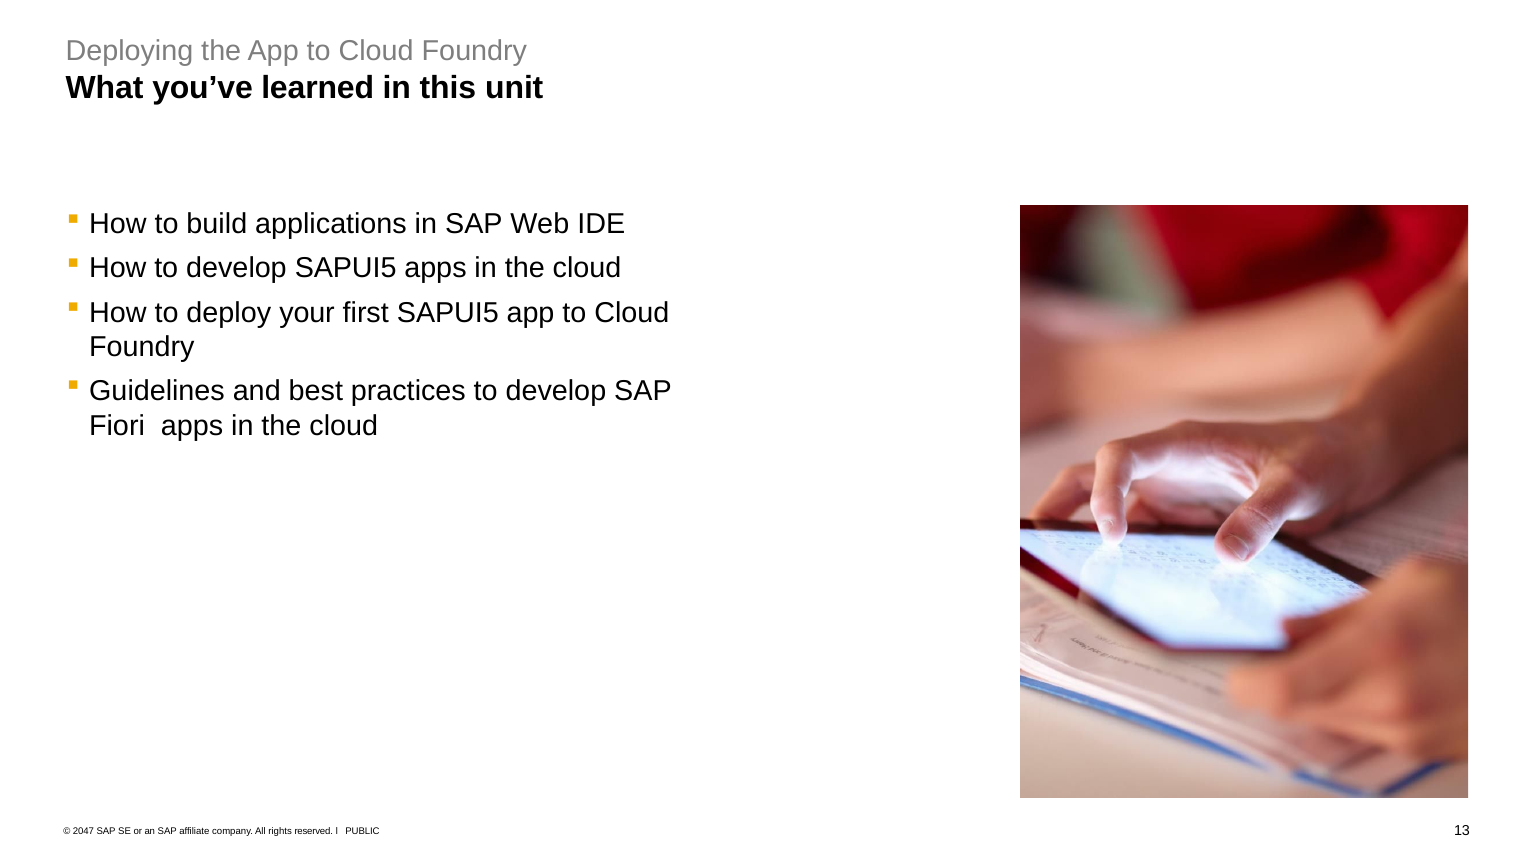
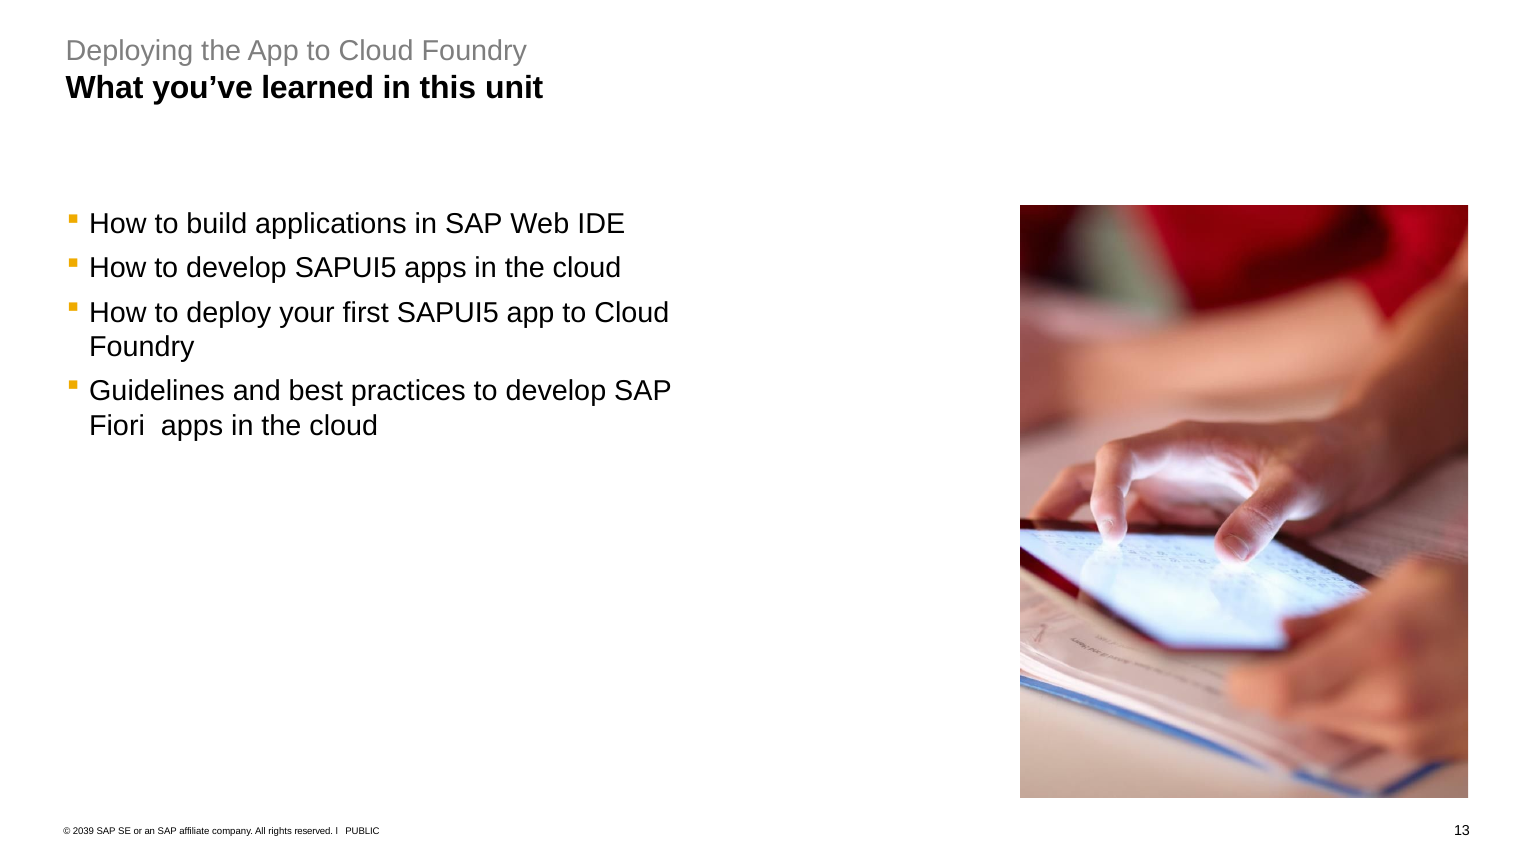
2047: 2047 -> 2039 (84, 831)
